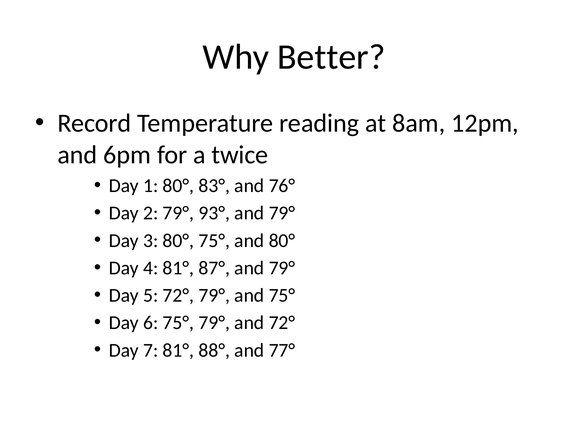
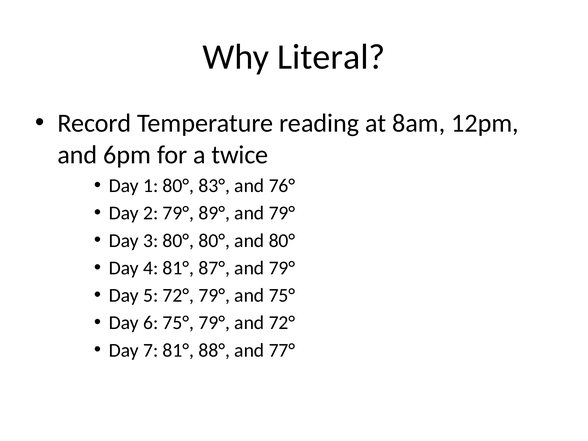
Better: Better -> Literal (331, 57)
93°: 93° -> 89° (214, 213)
80° 75°: 75° -> 80° (214, 241)
